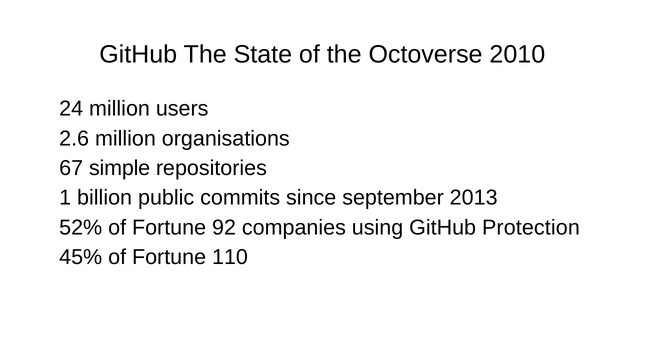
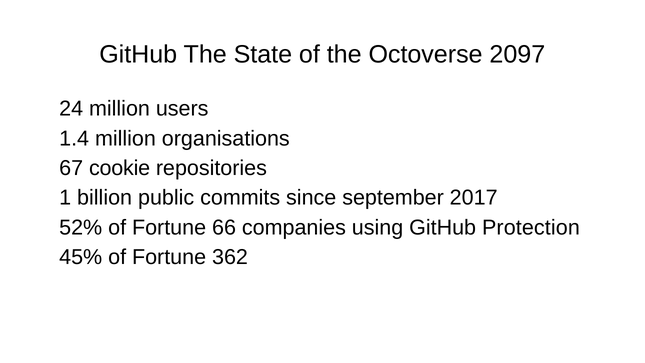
2010: 2010 -> 2097 (517, 55)
2.6: 2.6 -> 1.4 (74, 138)
simple: simple -> cookie (120, 168)
2013: 2013 -> 2017 (474, 198)
92: 92 -> 66 (224, 227)
110: 110 -> 362 (230, 257)
